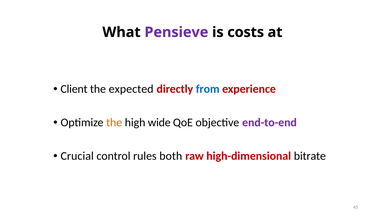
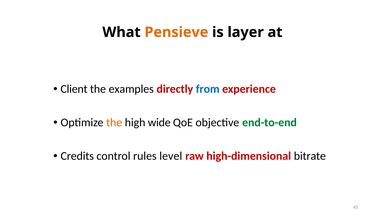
Pensieve colour: purple -> orange (176, 32)
costs: costs -> layer (246, 32)
expected: expected -> examples (131, 89)
end-to-end colour: purple -> green (269, 123)
Crucial: Crucial -> Credits (77, 156)
both: both -> level (171, 156)
